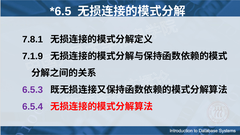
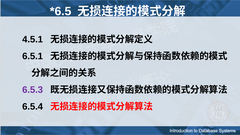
7.8.1: 7.8.1 -> 4.5.1 (33, 39)
7.1.9: 7.1.9 -> 6.5.1 (33, 56)
6.5.4 colour: purple -> black (33, 107)
